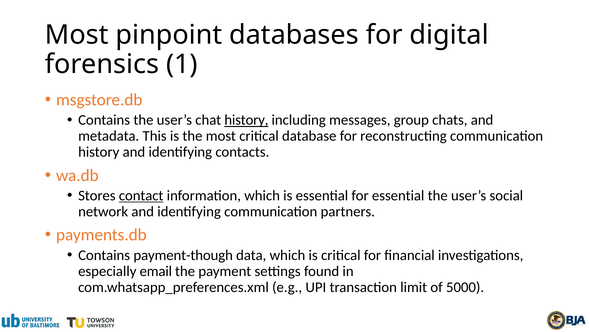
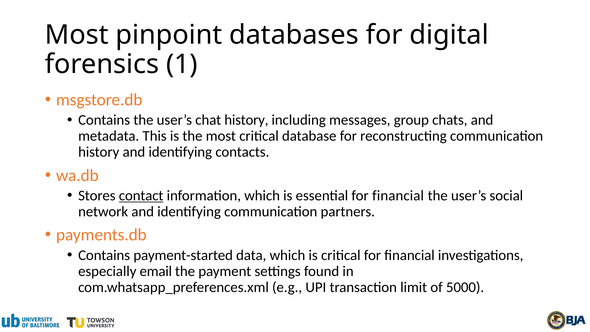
history underline: present -> none (246, 120)
essential for essential: essential -> financial (398, 196)
payment-though: payment-though -> payment-started (183, 255)
